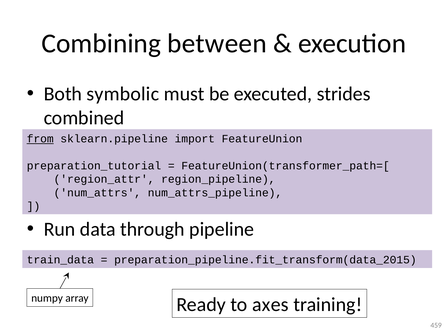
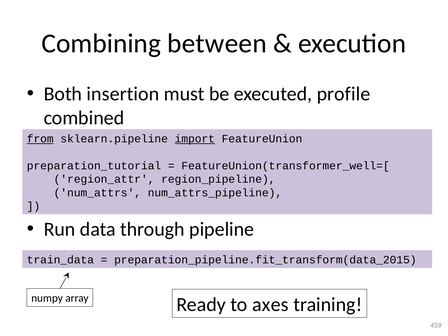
symbolic: symbolic -> insertion (123, 94)
strides: strides -> profile (344, 94)
import underline: none -> present (195, 139)
FeatureUnion(transformer_path=[: FeatureUnion(transformer_path=[ -> FeatureUnion(transformer_well=[ (286, 166)
